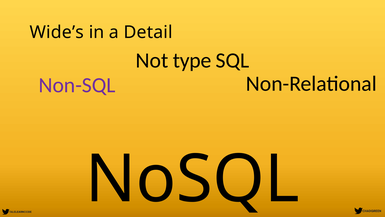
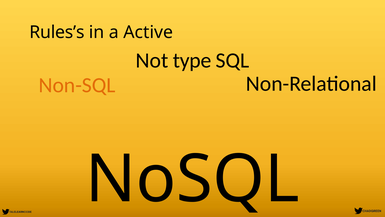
Wide’s: Wide’s -> Rules’s (57, 32)
Detail: Detail -> Active (148, 32)
Non-SQL colour: purple -> orange (77, 85)
